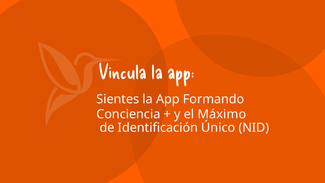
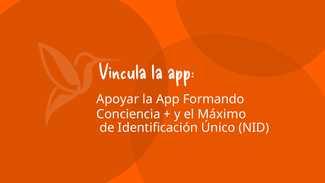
Sientes: Sientes -> Apoyar (118, 99)
